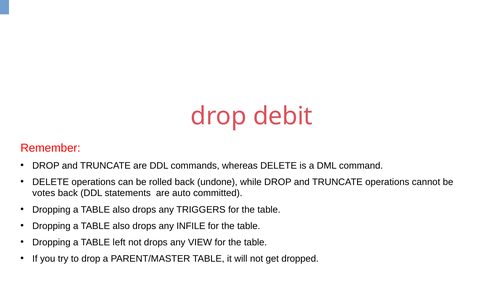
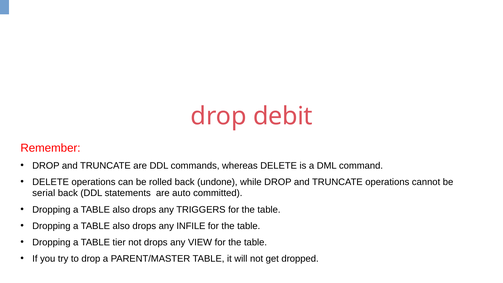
votes: votes -> serial (44, 193)
left: left -> tier (119, 242)
